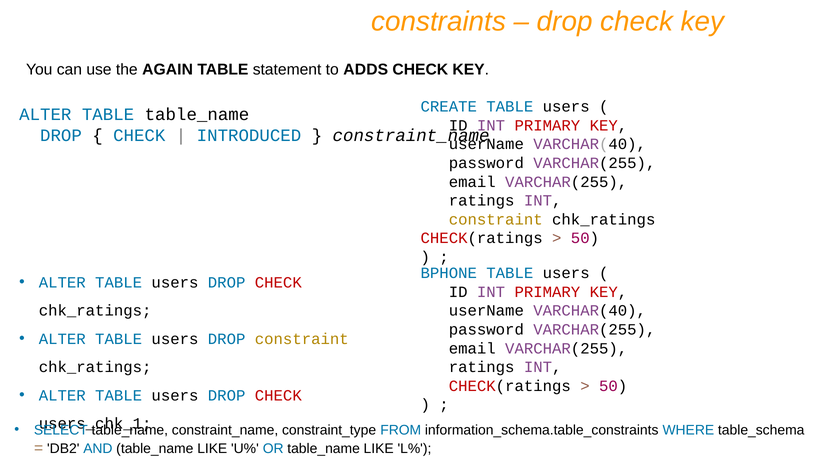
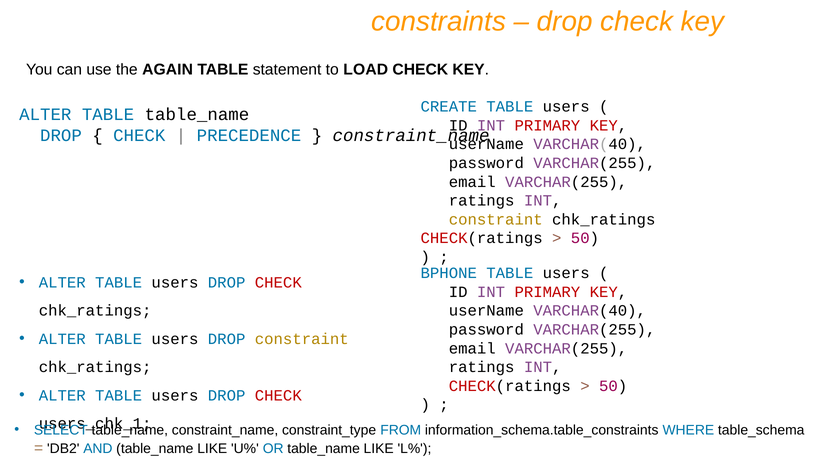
ADDS: ADDS -> LOAD (366, 70)
INTRODUCED: INTRODUCED -> PRECEDENCE (249, 135)
